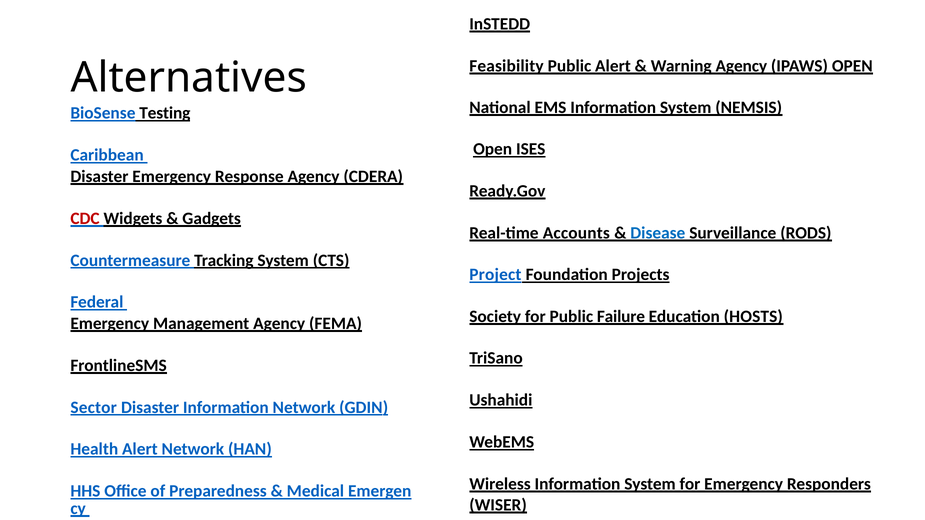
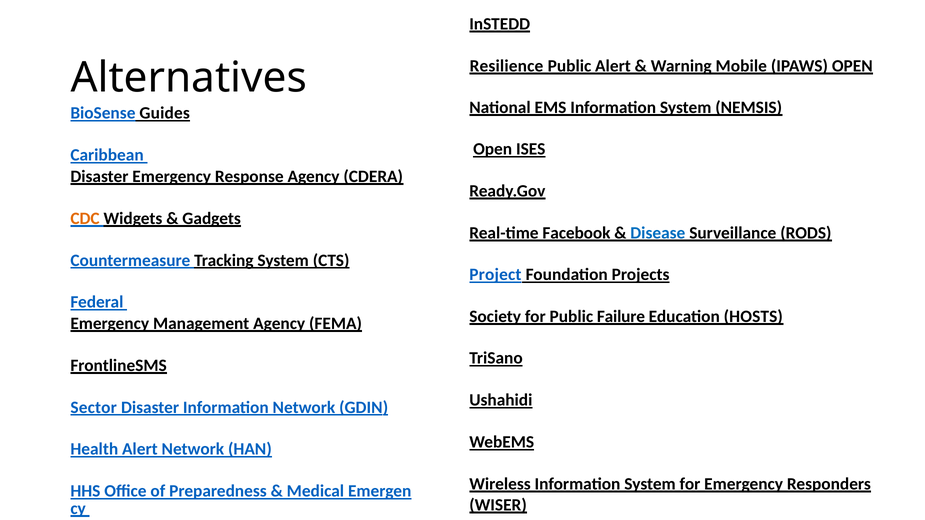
Feasibility: Feasibility -> Resilience (506, 66)
Warning Agency: Agency -> Mobile (741, 66)
Testing: Testing -> Guides (165, 113)
CDC colour: red -> orange (85, 218)
Accounts: Accounts -> Facebook (576, 233)
